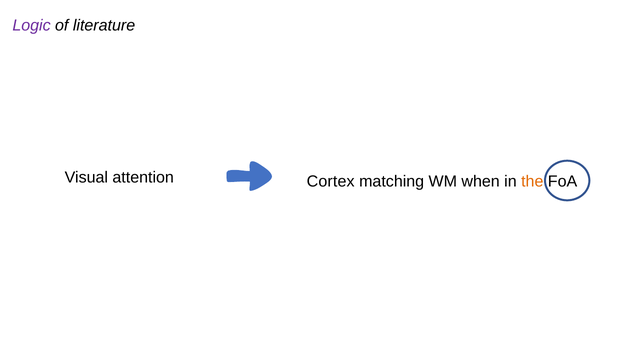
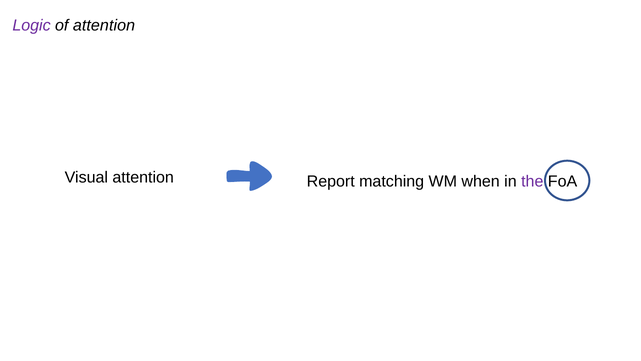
of literature: literature -> attention (104, 25)
Cortex: Cortex -> Report (331, 181)
the colour: orange -> purple (532, 181)
